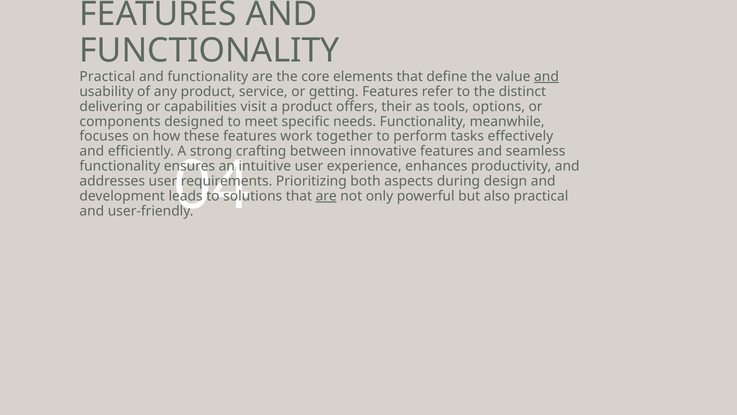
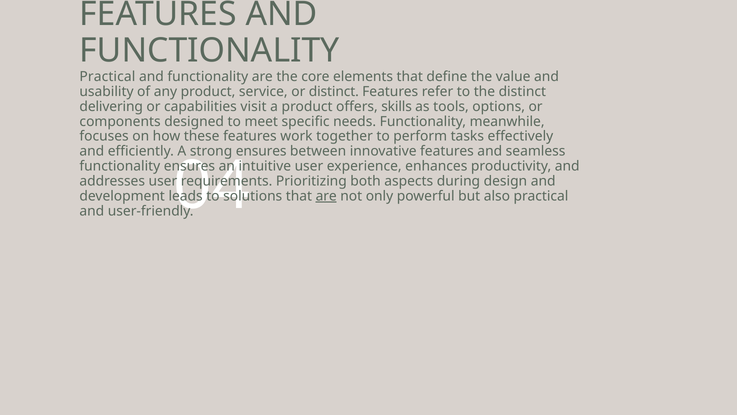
and underline: present -> none (546, 77)
or getting: getting -> distinct (334, 91)
their: their -> skills (397, 106)
strong crafting: crafting -> ensures (261, 151)
